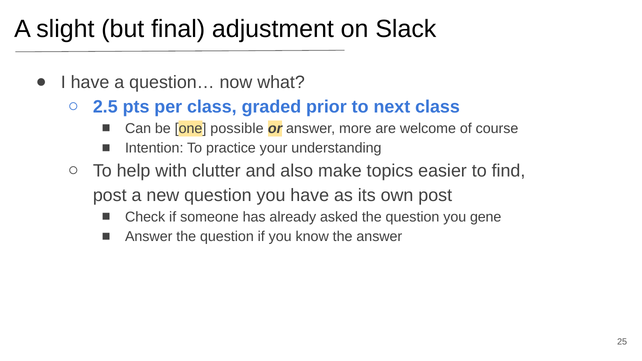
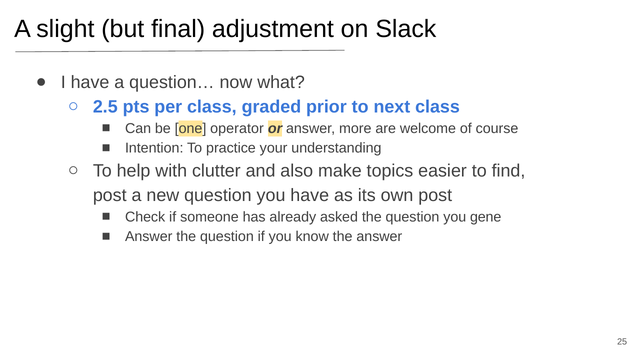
possible: possible -> operator (237, 129)
